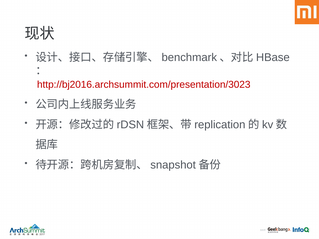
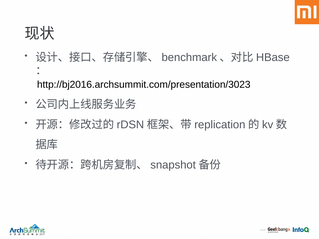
http://bj2016.archsummit.com/presentation/3023 colour: red -> black (144, 85)
